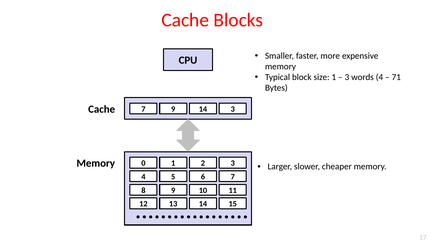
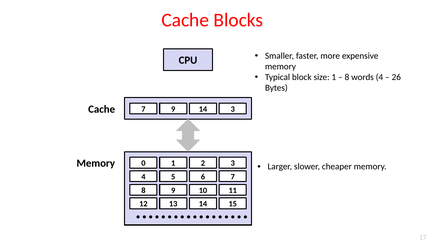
3: 3 -> 8 (347, 77)
71: 71 -> 26 (396, 77)
